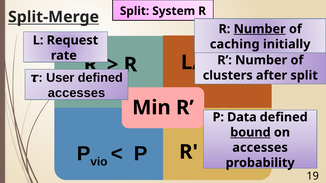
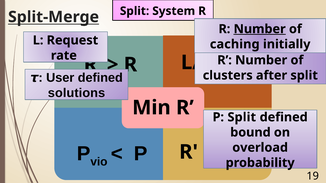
accesses: accesses -> solutions (76, 93)
P Data: Data -> Split (242, 117)
bound underline: present -> none (250, 133)
accesses: accesses -> overload (260, 148)
